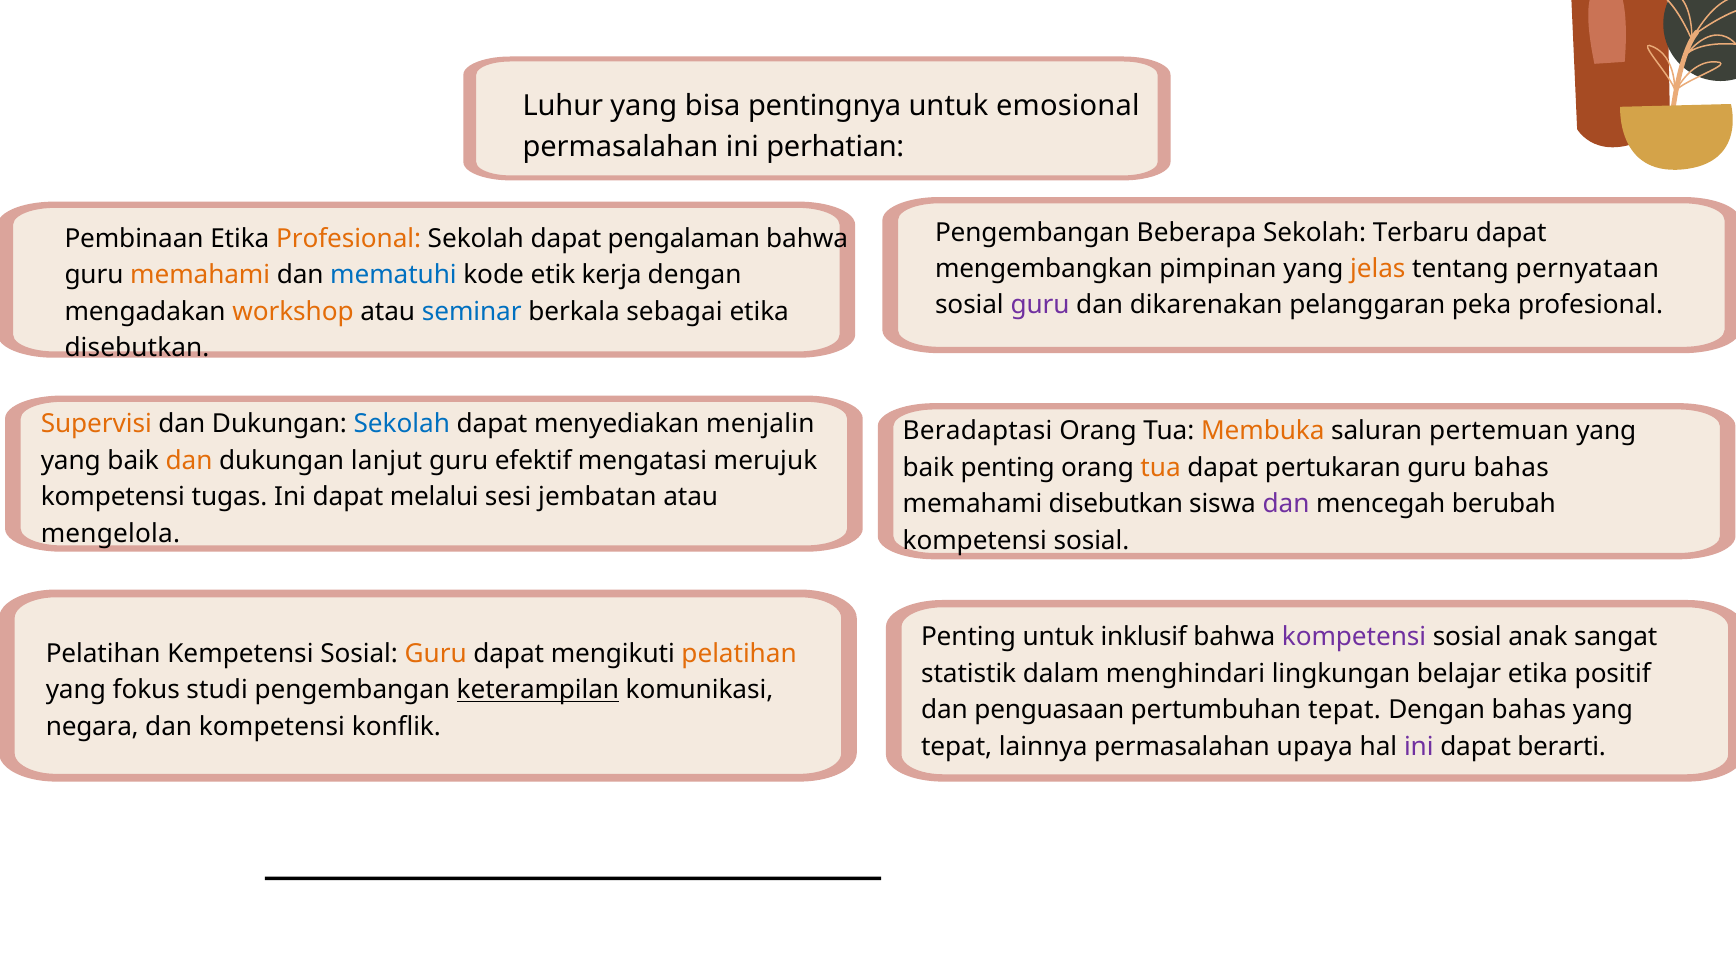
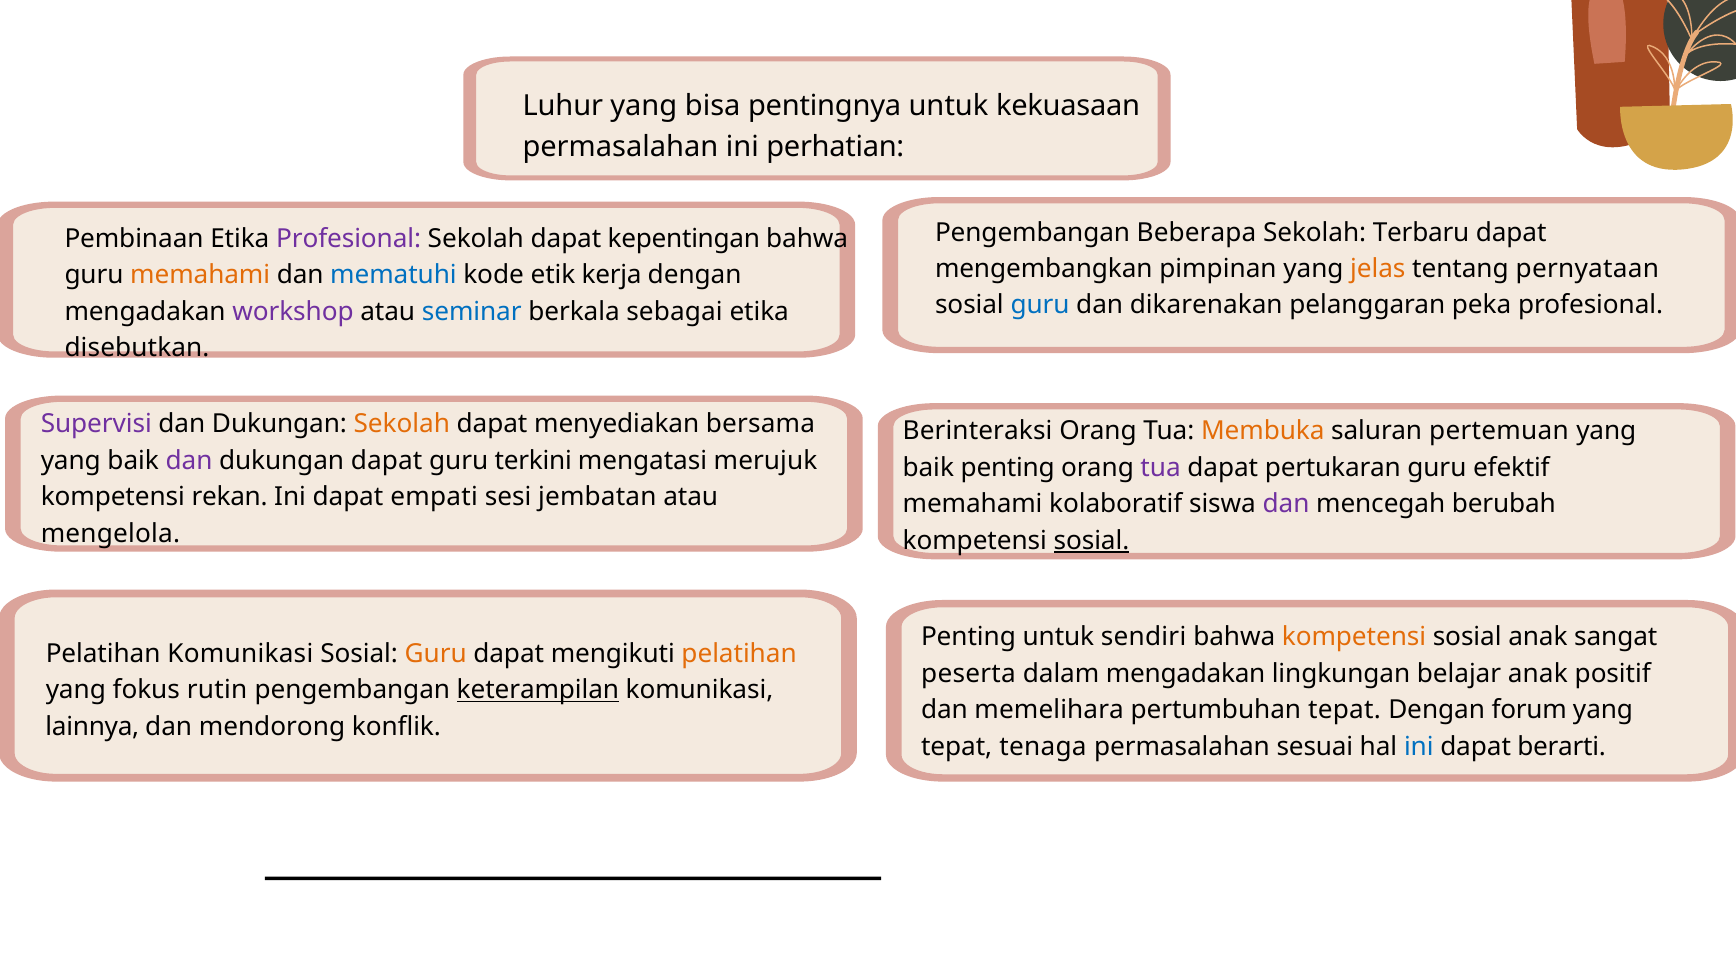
emosional: emosional -> kekuasaan (1068, 106)
Profesional colour: orange -> purple (349, 239)
pengalaman: pengalaman -> kepentingan (684, 239)
guru colour: purple -> blue (1040, 306)
workshop colour: orange -> purple (293, 312)
Supervisi colour: orange -> purple (96, 425)
Sekolah colour: blue -> orange (402, 425)
menjalin: menjalin -> bersama (760, 425)
Beradaptasi: Beradaptasi -> Berinteraksi (978, 432)
dan colour: orange -> purple (189, 461)
dukungan lanjut: lanjut -> dapat (387, 461)
efektif: efektif -> terkini (533, 461)
tua colour: orange -> purple (1161, 468)
guru bahas: bahas -> efektif (1511, 468)
tugas: tugas -> rekan (230, 498)
melalui: melalui -> empati (434, 498)
memahami disebutkan: disebutkan -> kolaboratif (1116, 505)
sosial underline: none -> present (1091, 541)
inklusif: inklusif -> sendiri (1144, 638)
kompetensi colour: purple -> orange (1354, 638)
Pelatihan Kempetensi: Kempetensi -> Komunikasi (240, 654)
statistik: statistik -> peserta (968, 674)
dalam menghindari: menghindari -> mengadakan (1186, 674)
belajar etika: etika -> anak (1538, 674)
studi: studi -> rutin (217, 691)
penguasaan: penguasaan -> memelihara (1049, 711)
Dengan bahas: bahas -> forum (1529, 711)
negara: negara -> lainnya (92, 727)
dan kompetensi: kompetensi -> mendorong (272, 727)
lainnya: lainnya -> tenaga (1043, 747)
upaya: upaya -> sesuai (1315, 747)
ini colour: purple -> blue (1419, 747)
